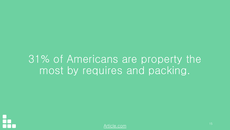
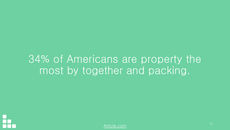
31%: 31% -> 34% (39, 59)
requires: requires -> together (103, 70)
